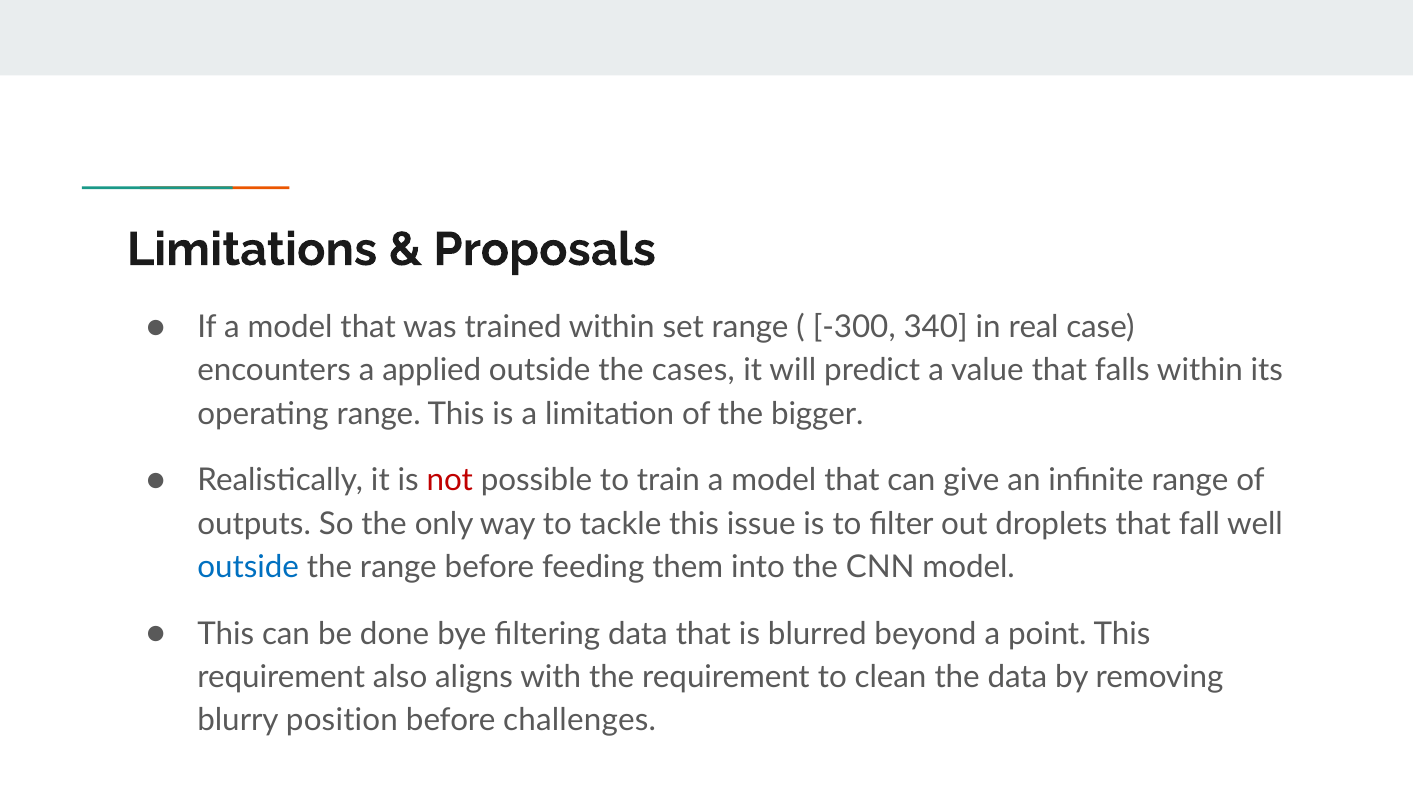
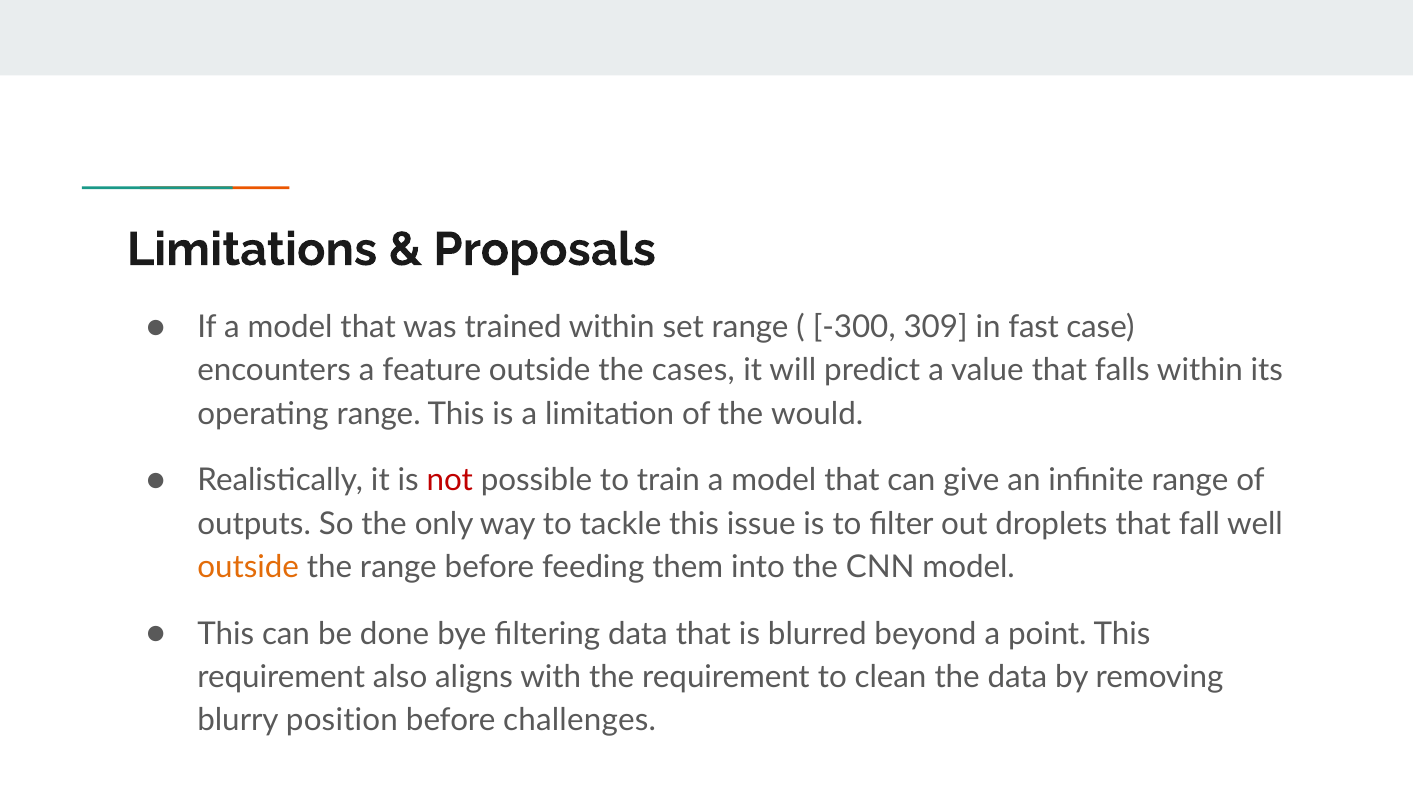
340: 340 -> 309 (936, 327)
real: real -> fast (1034, 327)
applied: applied -> feature (432, 370)
bigger: bigger -> would (817, 414)
outside colour: blue -> orange (248, 567)
